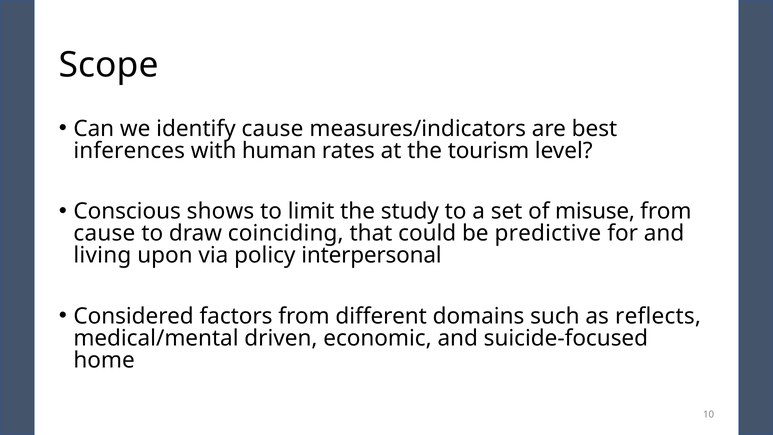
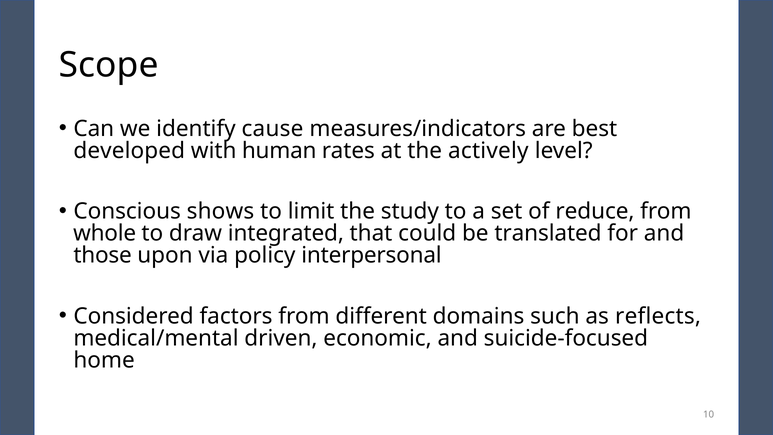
inferences: inferences -> developed (129, 151)
tourism: tourism -> actively (488, 151)
misuse: misuse -> reduce (595, 211)
cause: cause -> whole (105, 233)
coinciding: coinciding -> integrated (286, 233)
predictive: predictive -> translated (548, 233)
living: living -> those (103, 255)
